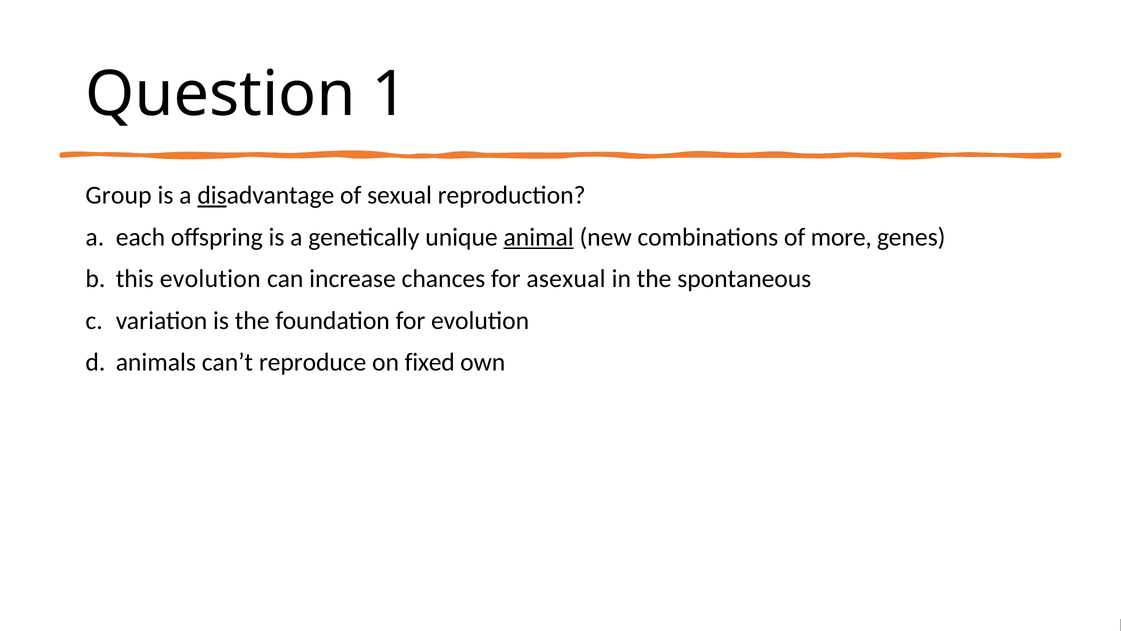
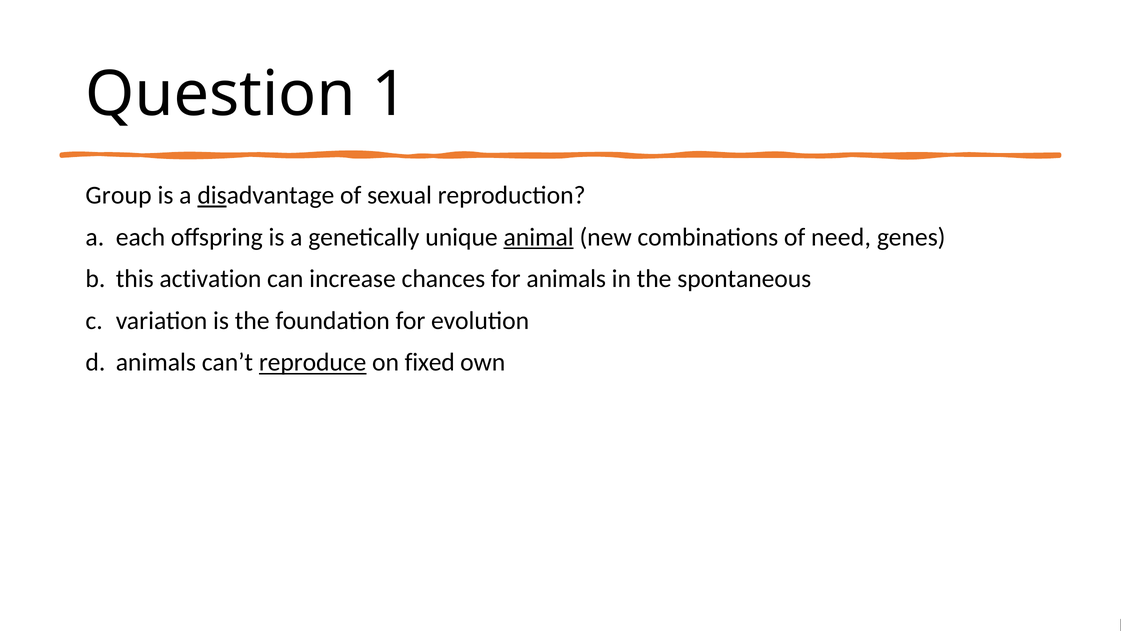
more: more -> need (841, 237)
this evolution: evolution -> activation (210, 279)
for asexual: asexual -> animals (566, 279)
reproduce underline: none -> present (313, 362)
